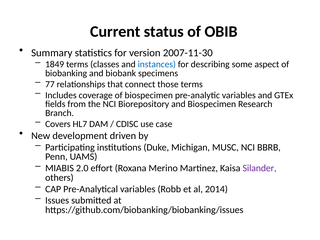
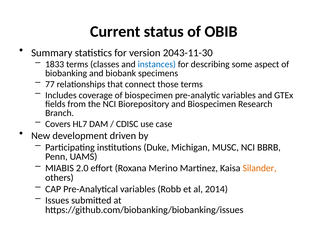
2007-11-30: 2007-11-30 -> 2043-11-30 (188, 53)
1849: 1849 -> 1833 (55, 64)
Silander colour: purple -> orange (260, 168)
